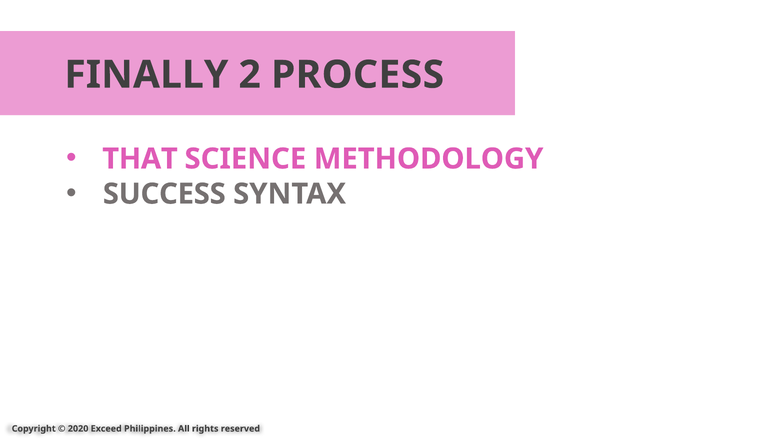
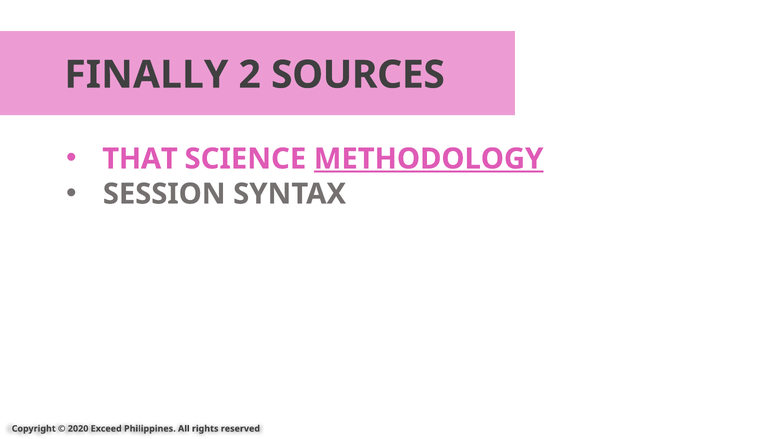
PROCESS: PROCESS -> SOURCES (358, 75)
METHODOLOGY underline: none -> present (429, 159)
SUCCESS: SUCCESS -> SESSION (164, 194)
